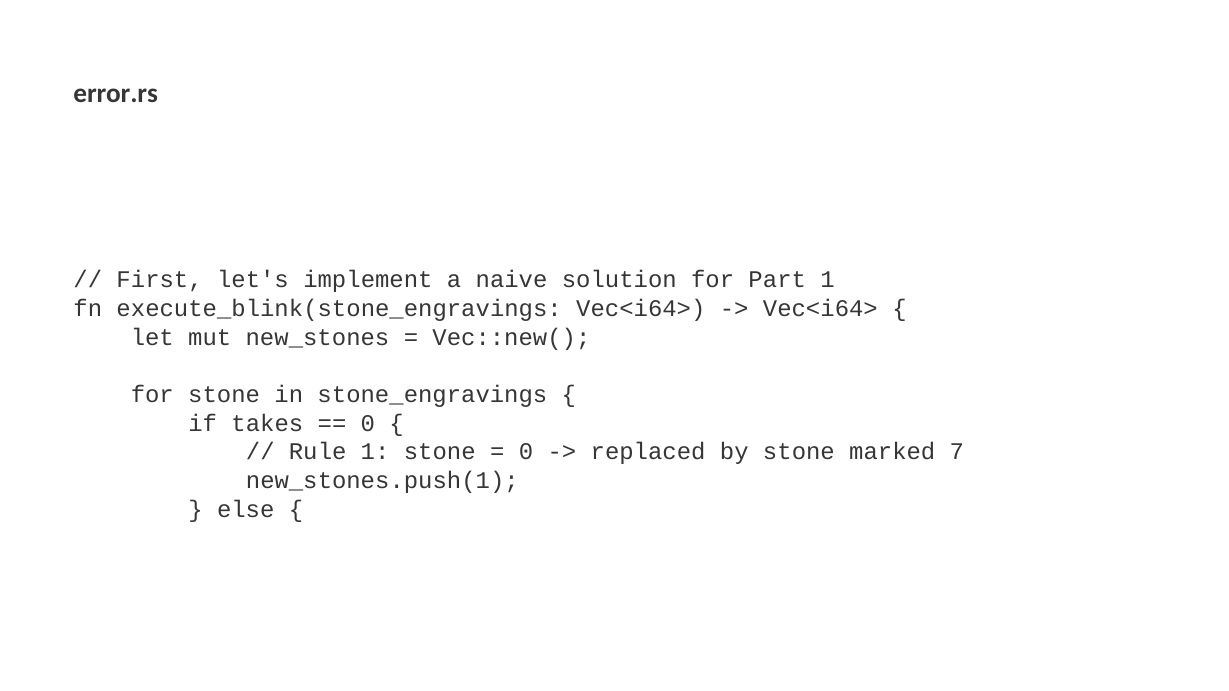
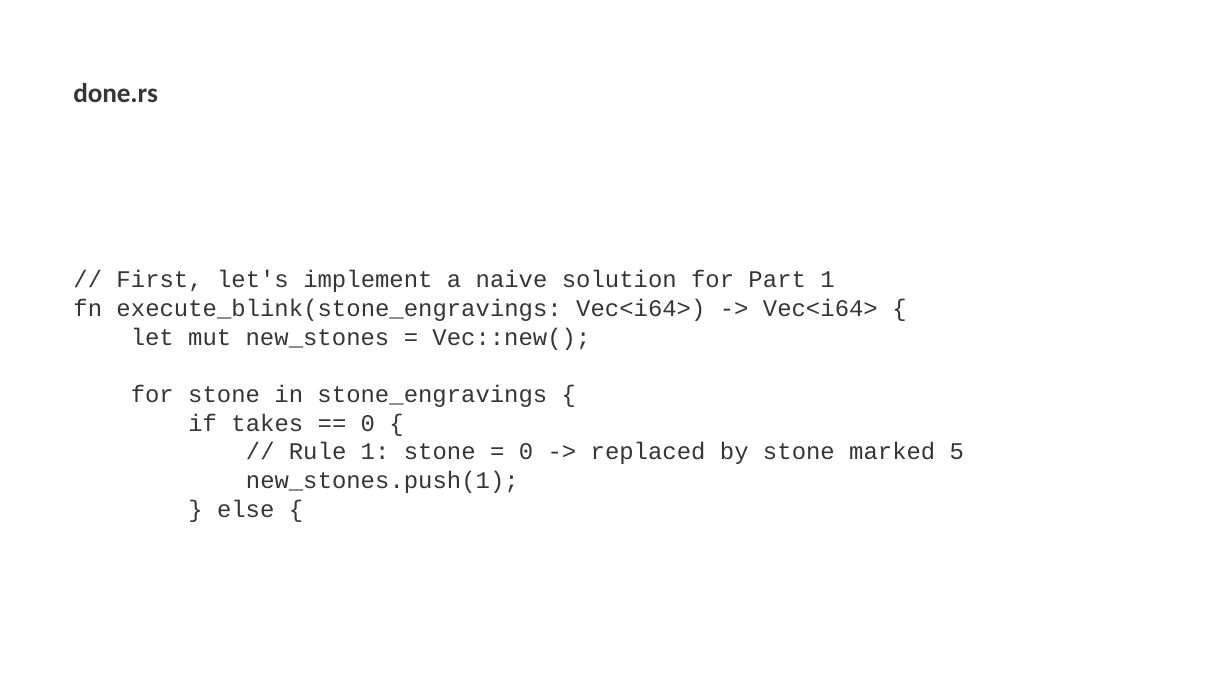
error.rs: error.rs -> done.rs (116, 94)
7: 7 -> 5 (957, 452)
